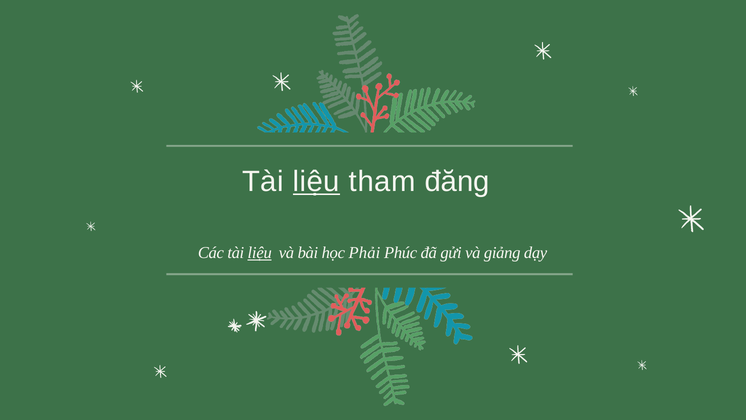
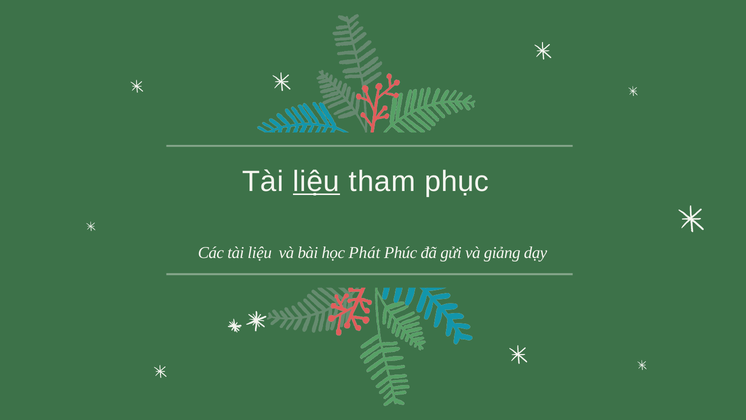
đăng: đăng -> phục (457, 181)
liệu underline: present -> none (260, 253)
Phải: Phải -> Phát (364, 253)
